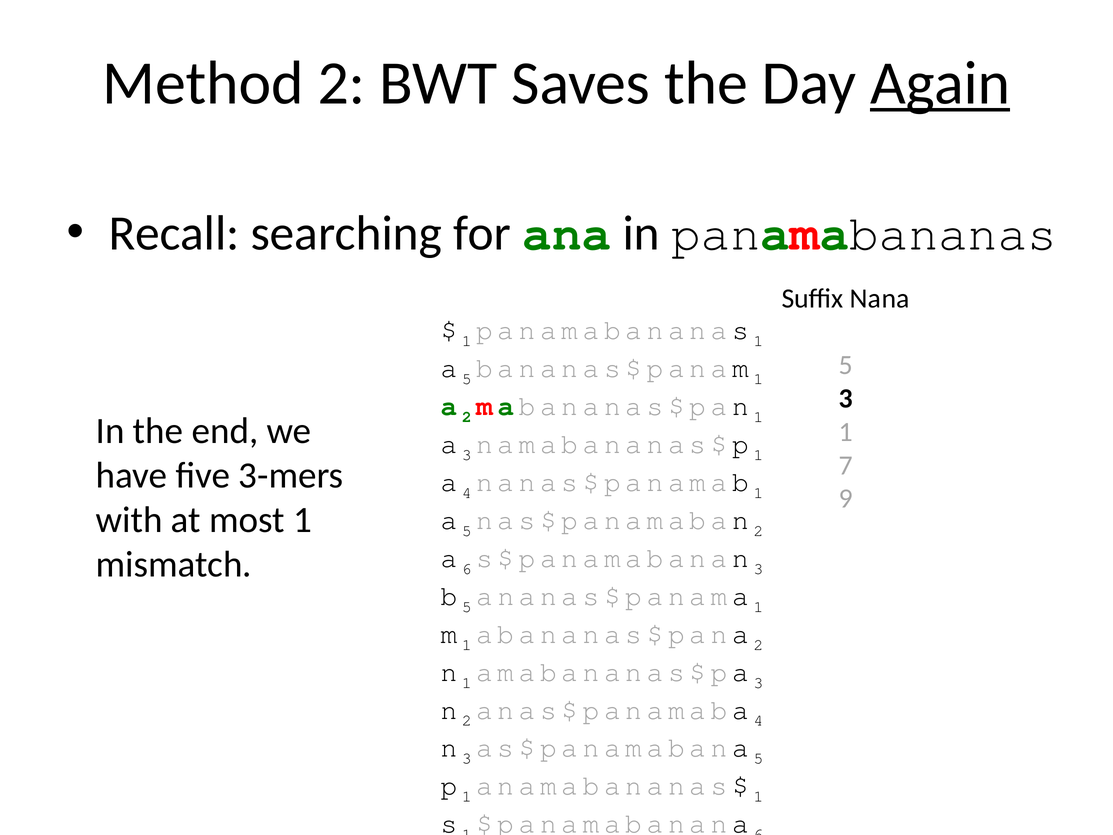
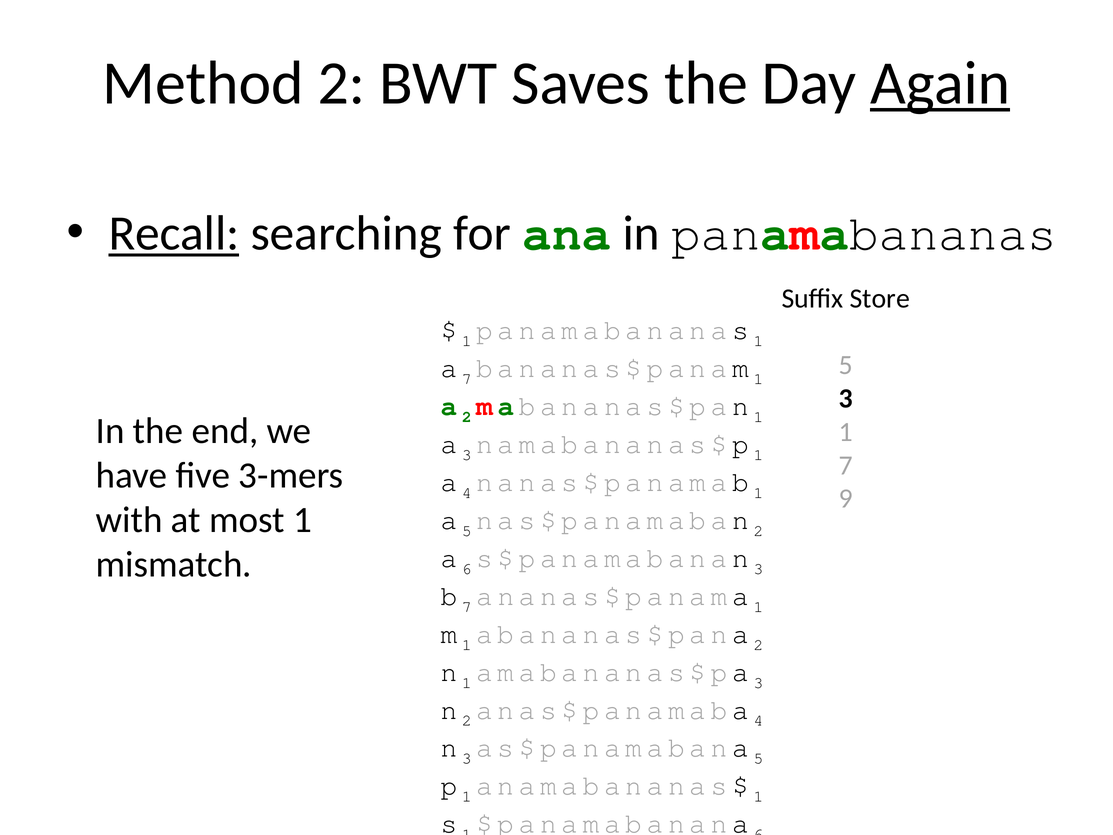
Recall underline: none -> present (174, 233)
Nana: Nana -> Store (880, 298)
5: 5 -> 7 (467, 379)
5: 5 -> 7 (467, 607)
